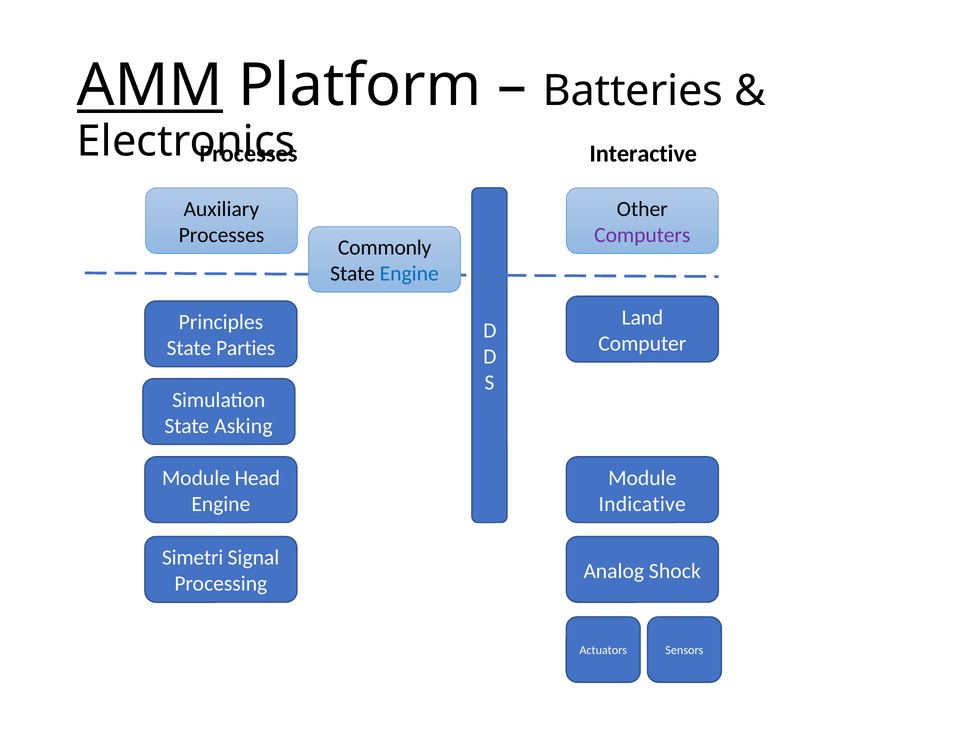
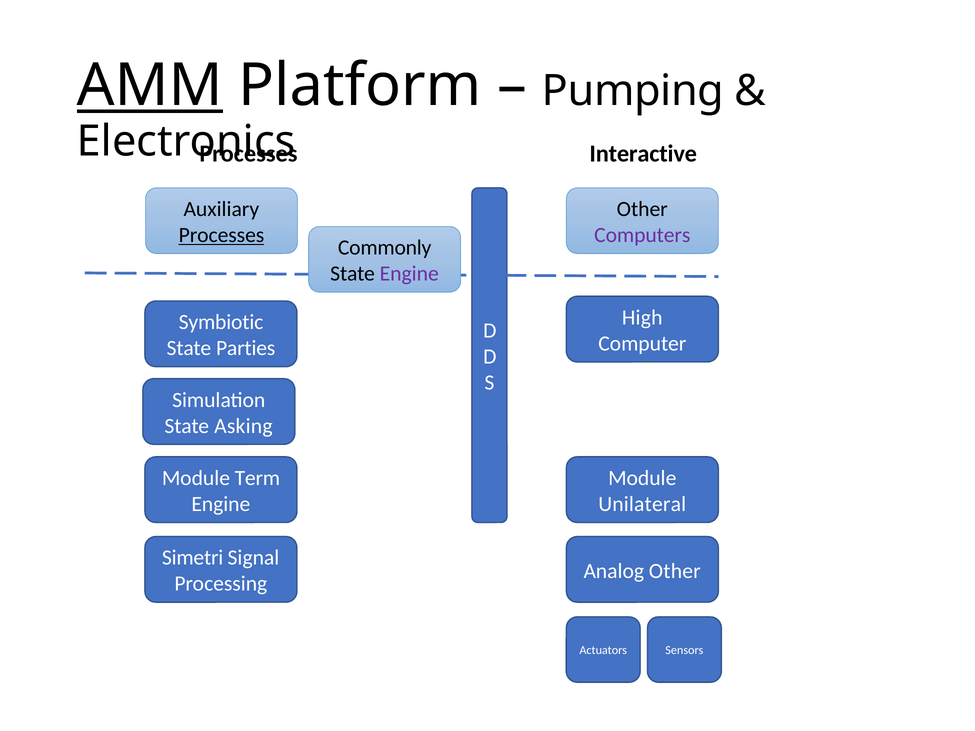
Batteries: Batteries -> Pumping (633, 91)
Processes underline: none -> present (221, 235)
Engine colour: blue -> purple (409, 274)
Land: Land -> High (642, 318)
Principles: Principles -> Symbiotic (221, 322)
Head: Head -> Term (257, 478)
Indicative: Indicative -> Unilateral (642, 504)
Analog Shock: Shock -> Other (675, 571)
